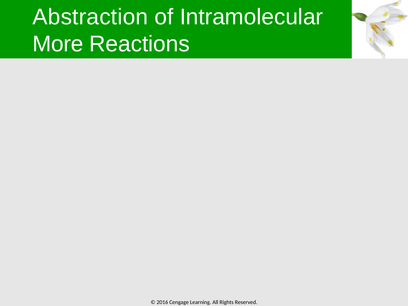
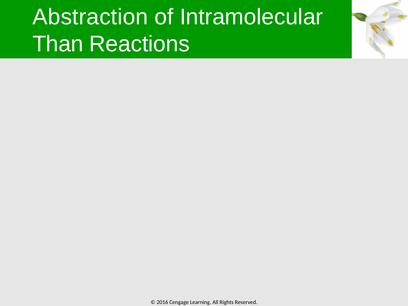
More: More -> Than (58, 44)
